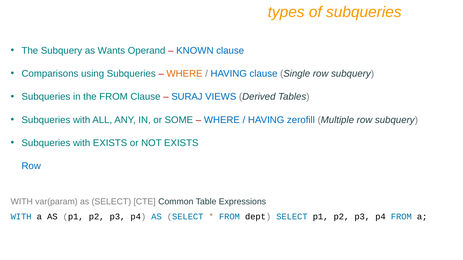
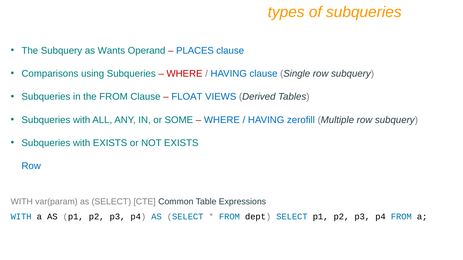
KNOWN: KNOWN -> PLACES (195, 51)
WHERE colour: orange -> red (185, 74)
SURAJ: SURAJ -> FLOAT (187, 97)
